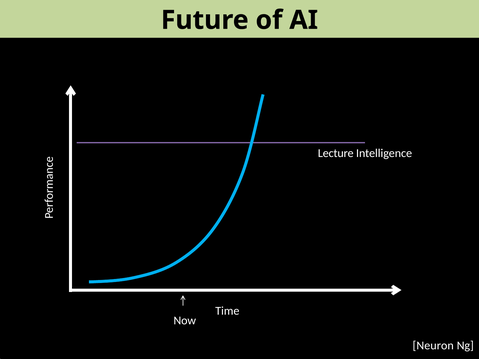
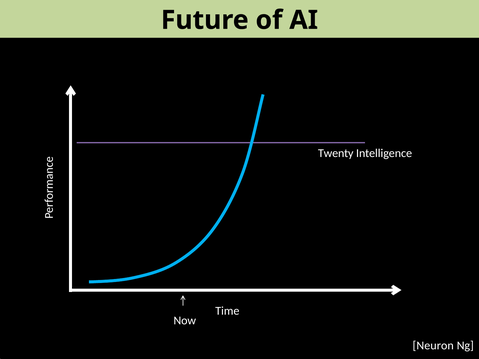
Lecture: Lecture -> Twenty (336, 153)
